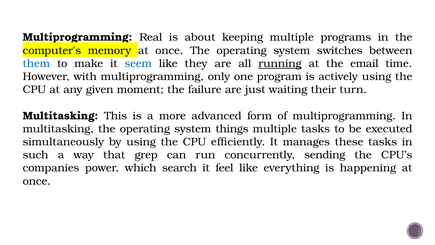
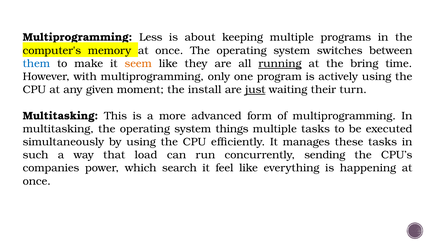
Real: Real -> Less (151, 37)
seem colour: blue -> orange (138, 63)
email: email -> bring (364, 63)
failure: failure -> install (205, 90)
just underline: none -> present (255, 90)
grep: grep -> load (146, 155)
